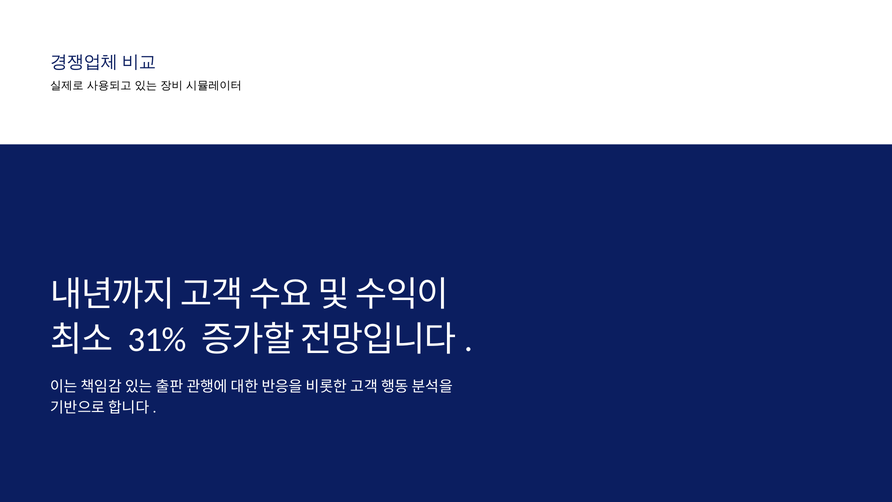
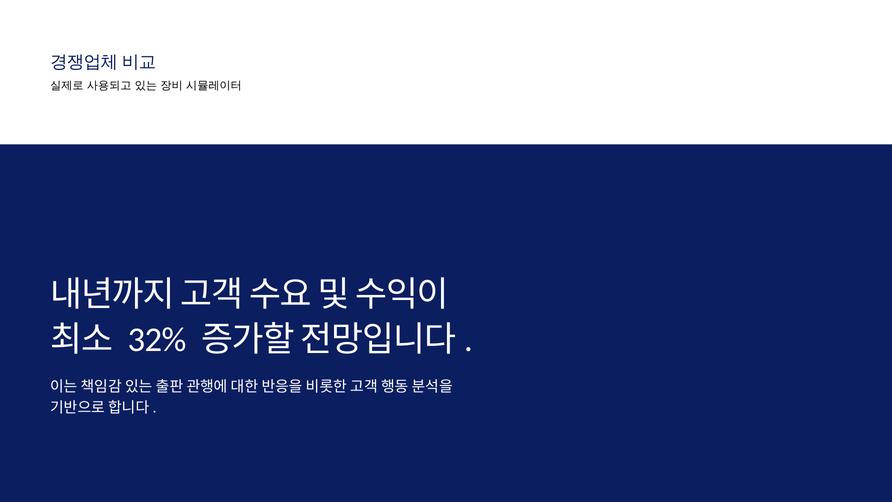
31%: 31% -> 32% (157, 340)
